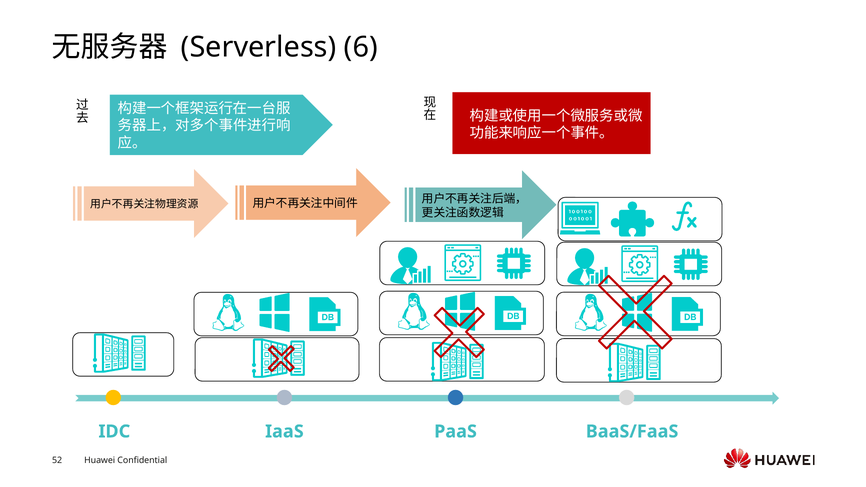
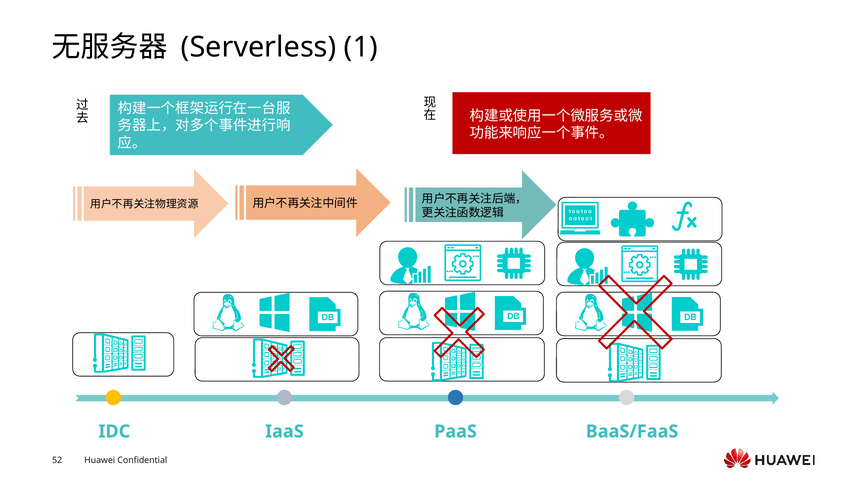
6: 6 -> 1 (361, 47)
